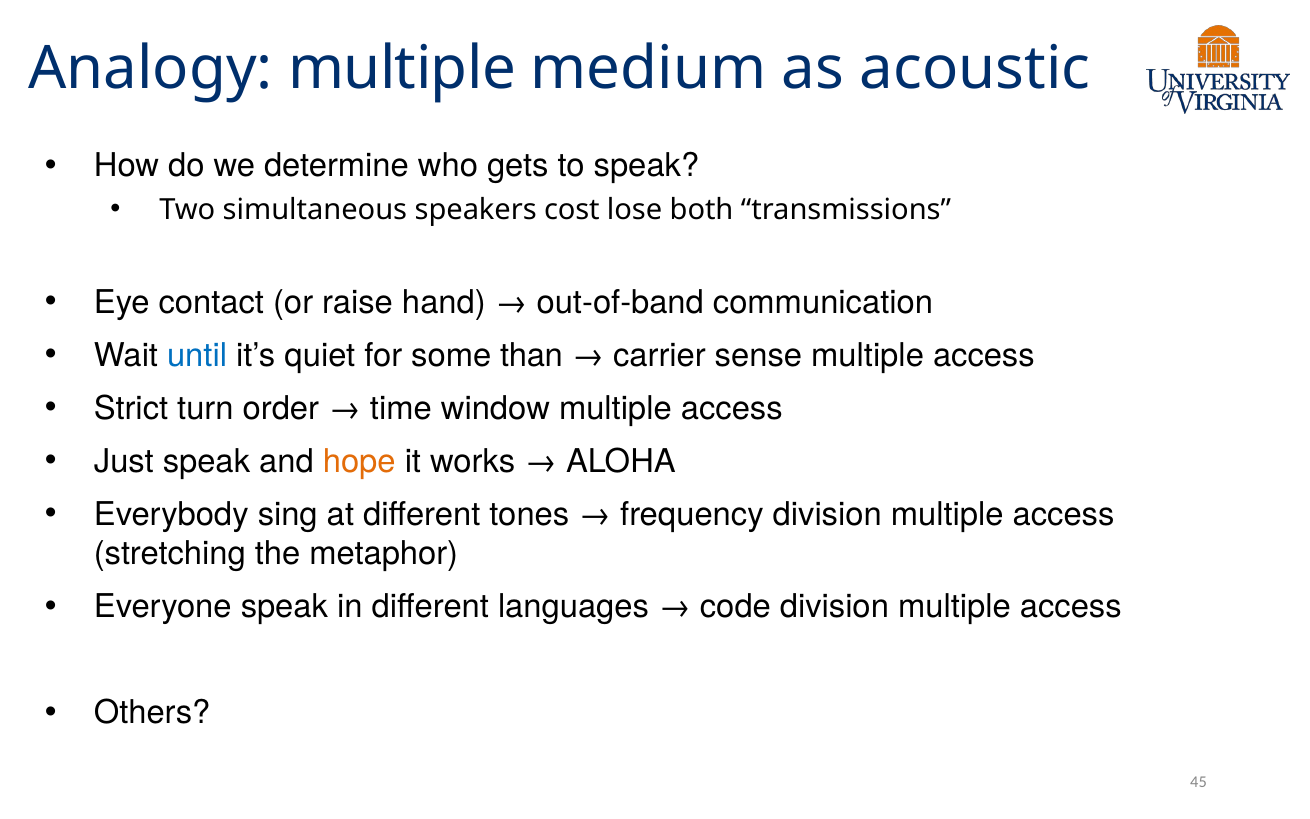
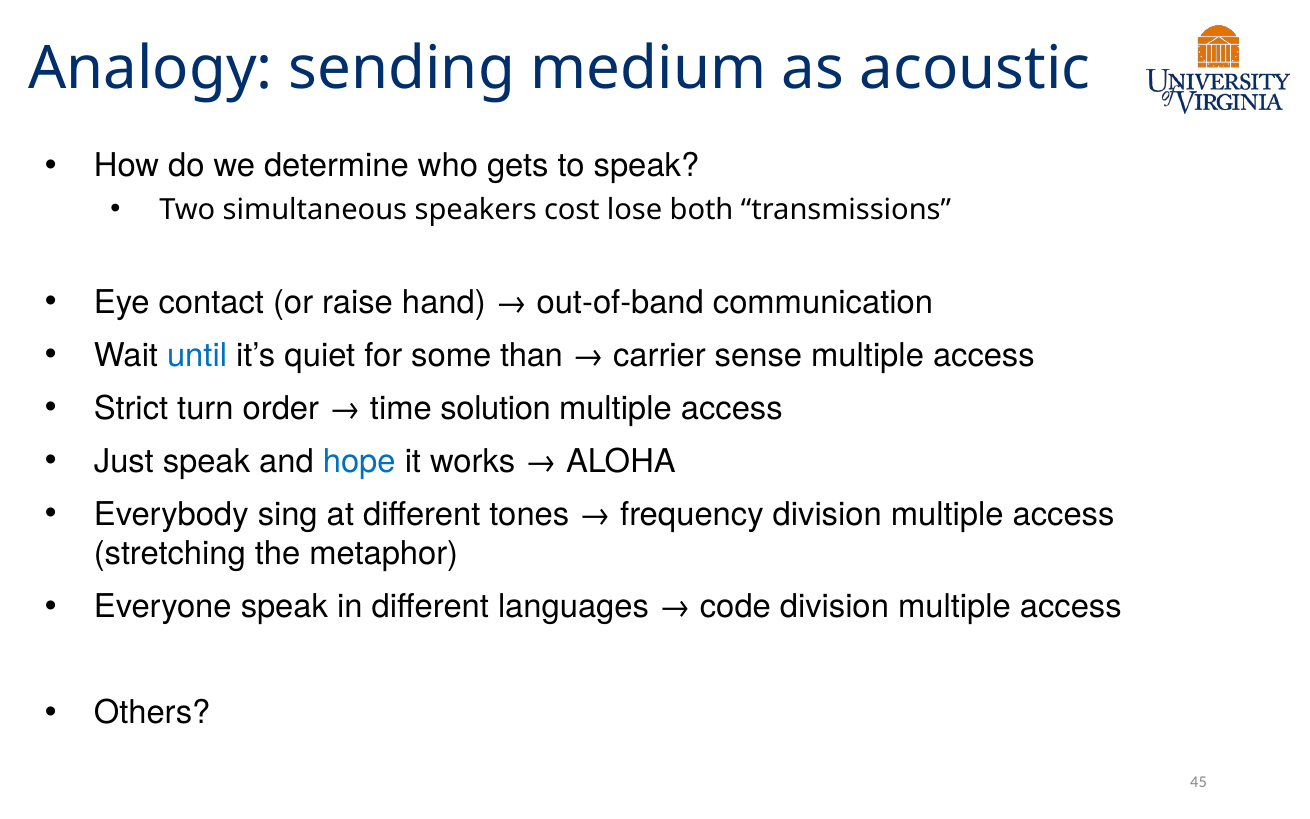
Analogy multiple: multiple -> sending (402, 69)
window: window -> solution (496, 408)
hope colour: orange -> blue (359, 461)
